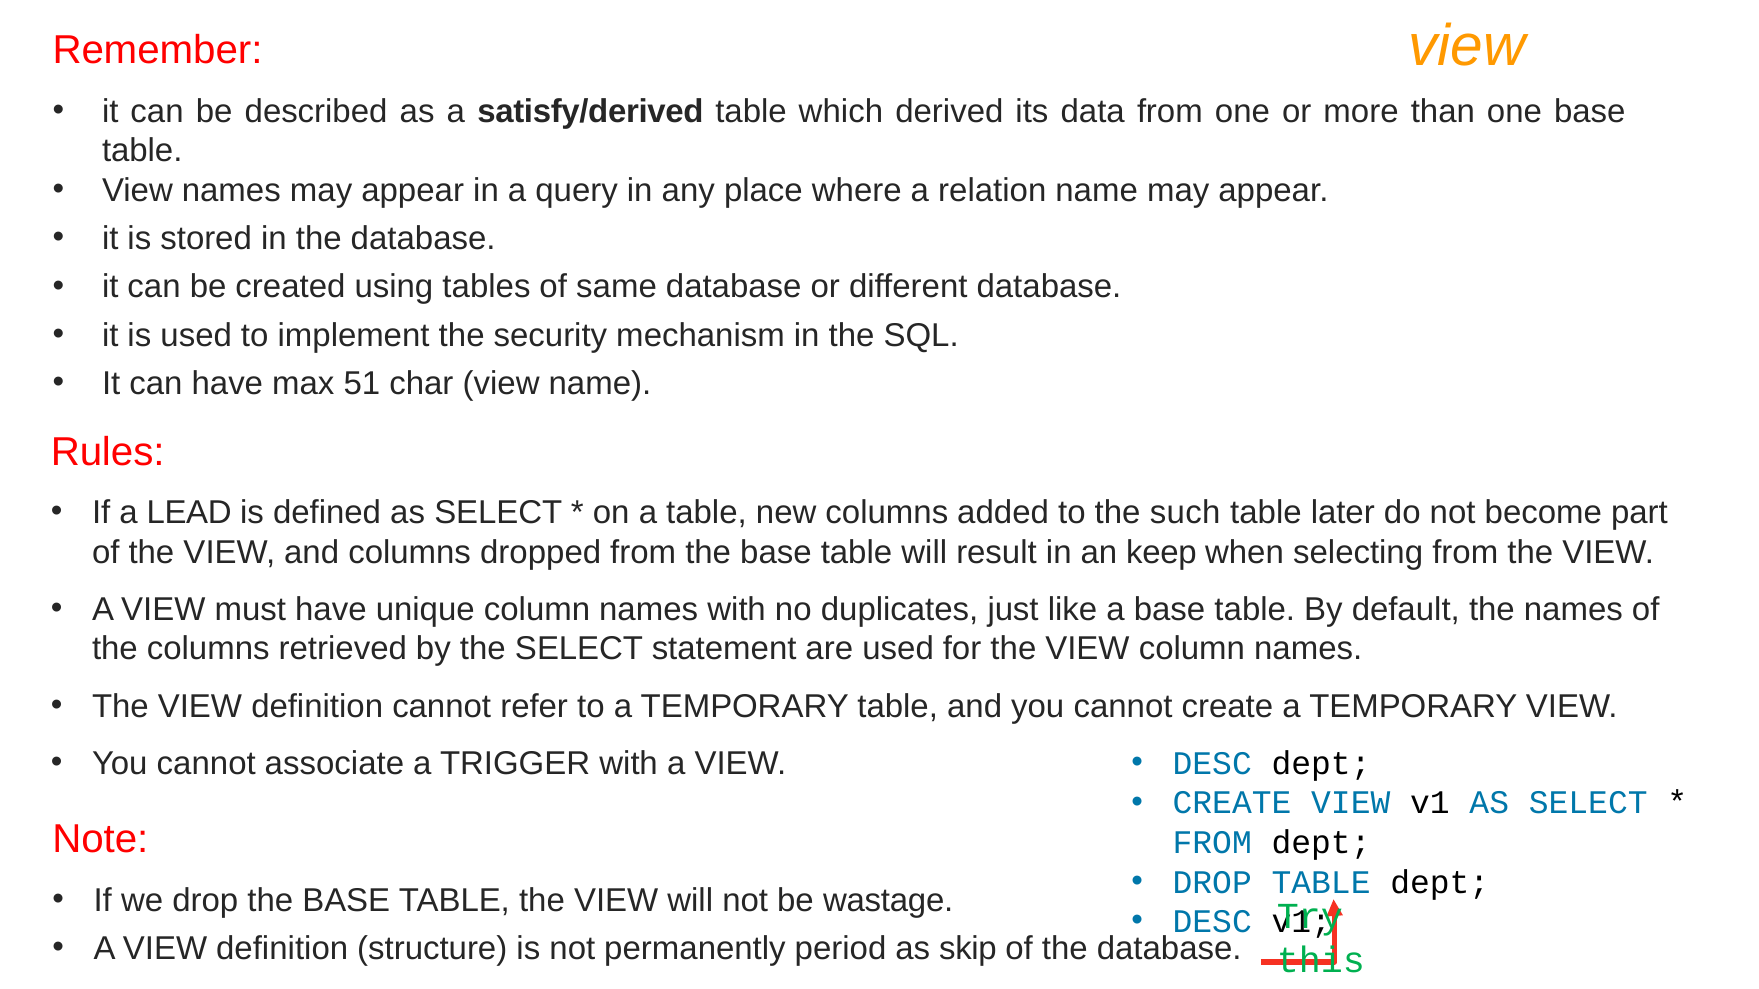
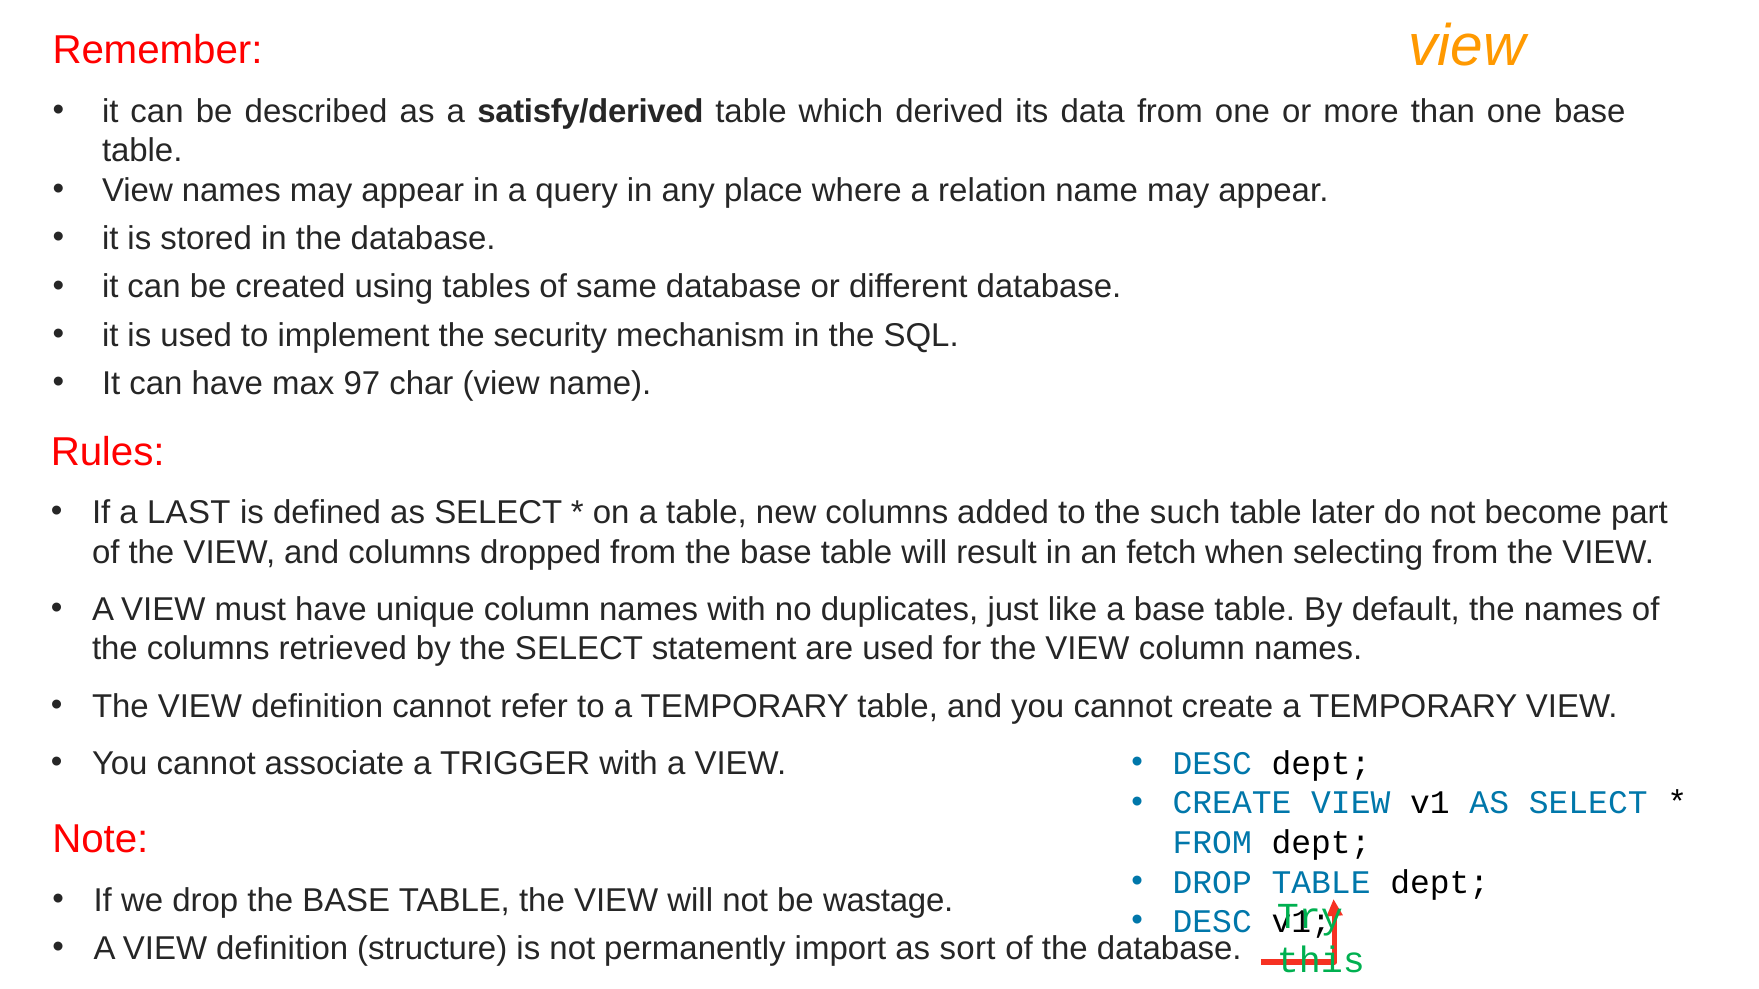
51: 51 -> 97 (362, 384)
LEAD: LEAD -> LAST (189, 513)
keep: keep -> fetch (1161, 553)
period: period -> import (841, 949)
skip: skip -> sort (968, 949)
